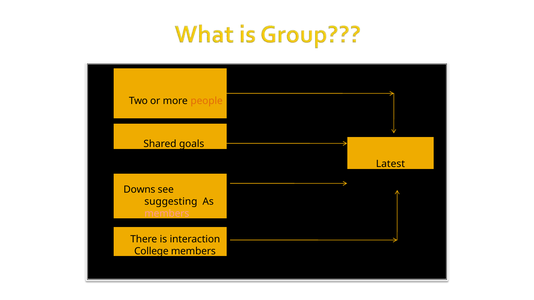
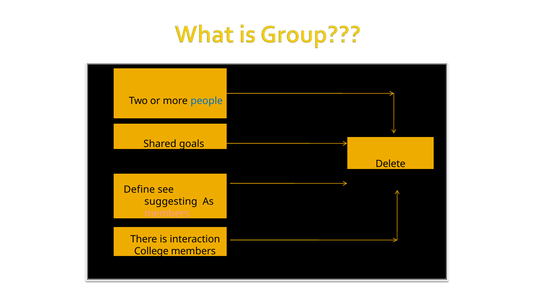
people colour: orange -> blue (207, 101)
Latest: Latest -> Delete (391, 164)
Downs: Downs -> Define (139, 190)
